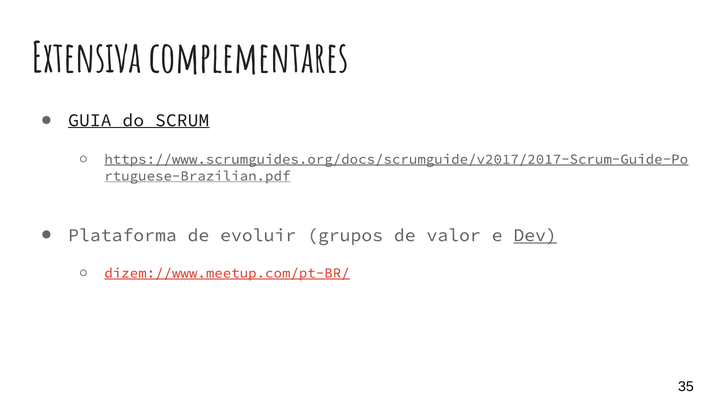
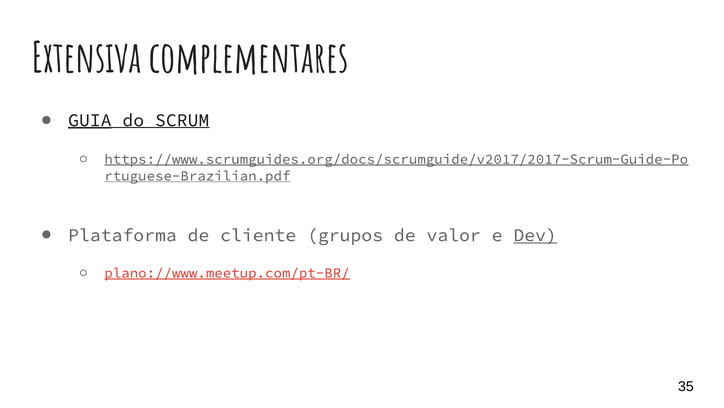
GUIA underline: none -> present (90, 120)
evoluir: evoluir -> cliente (258, 235)
dizem://www.meetup.com/pt-BR/: dizem://www.meetup.com/pt-BR/ -> plano://www.meetup.com/pt-BR/ (227, 273)
